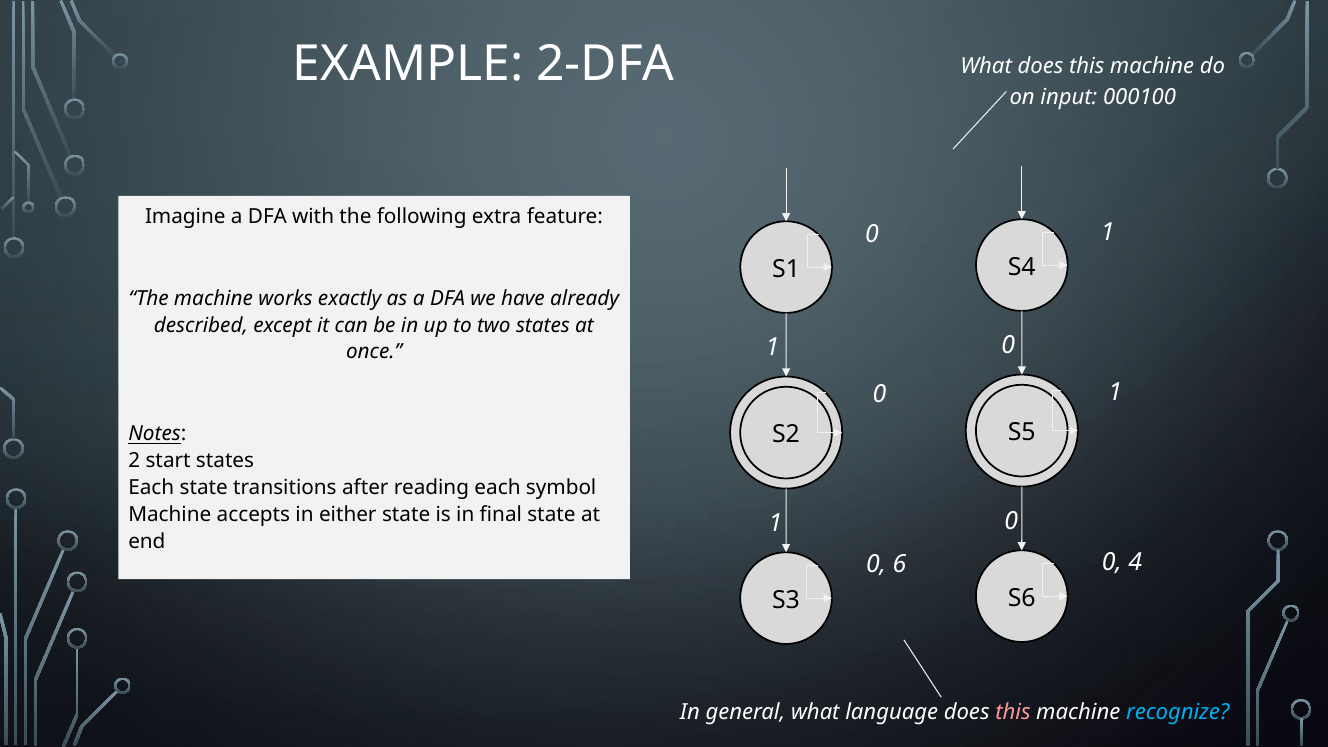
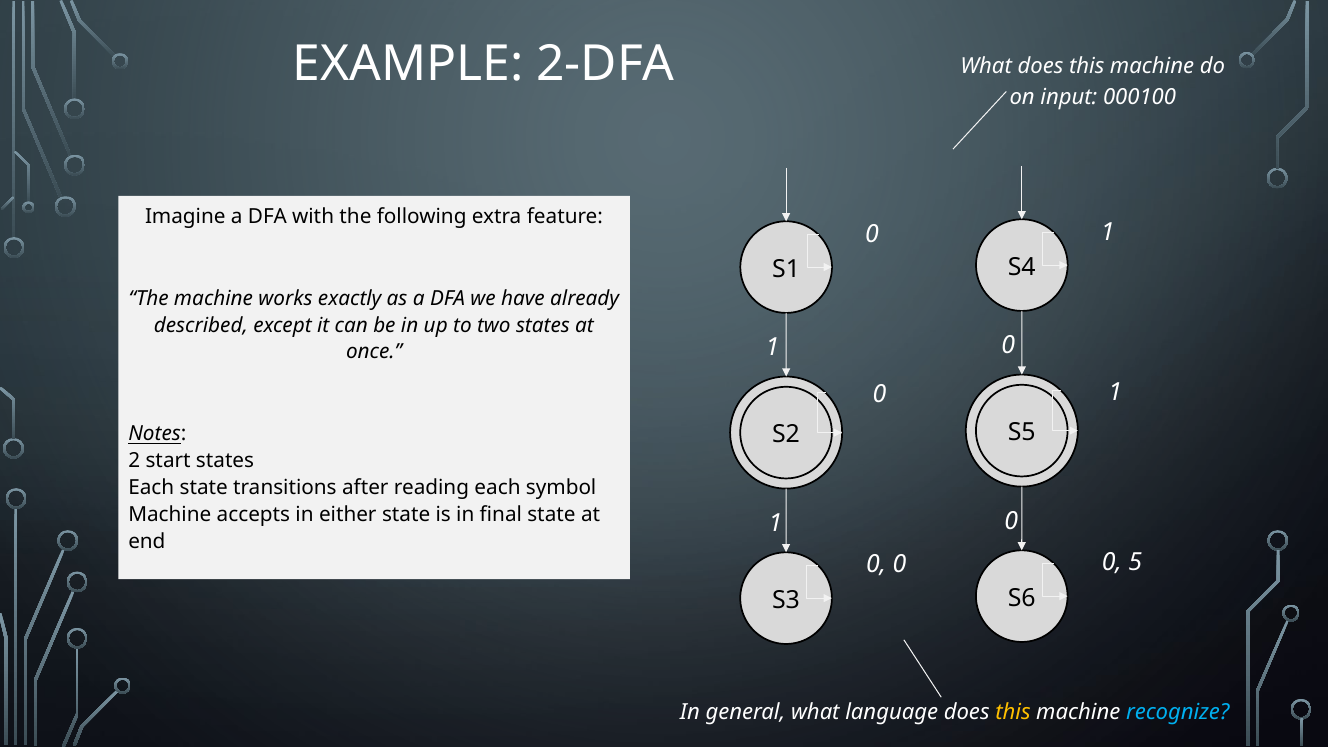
4: 4 -> 5 (1135, 563)
6: 6 -> 0 (899, 565)
this colour: pink -> yellow (1013, 712)
